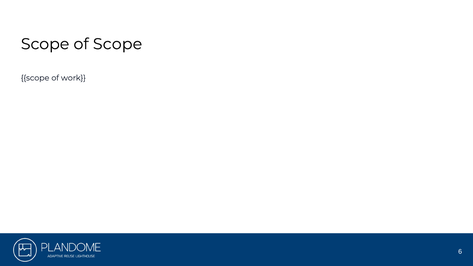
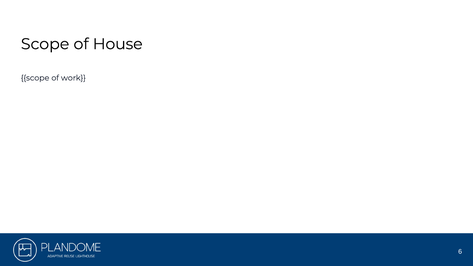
of Scope: Scope -> House (118, 44)
